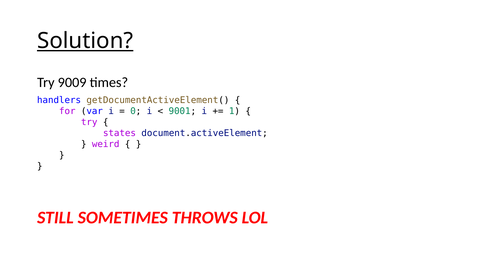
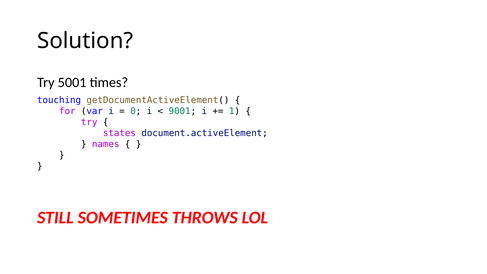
Solution underline: present -> none (85, 41)
9009: 9009 -> 5001 (72, 82)
handlers: handlers -> touching (59, 100)
weird: weird -> names (106, 144)
